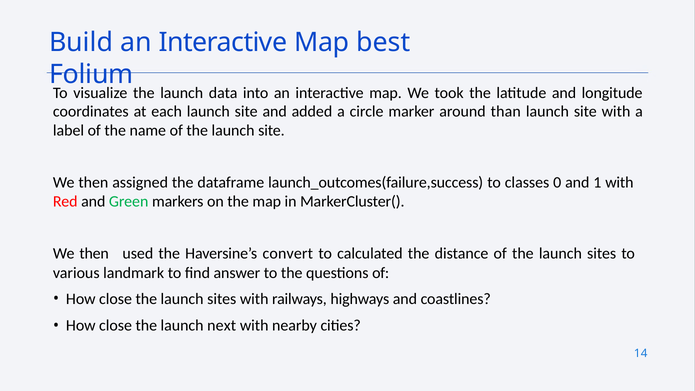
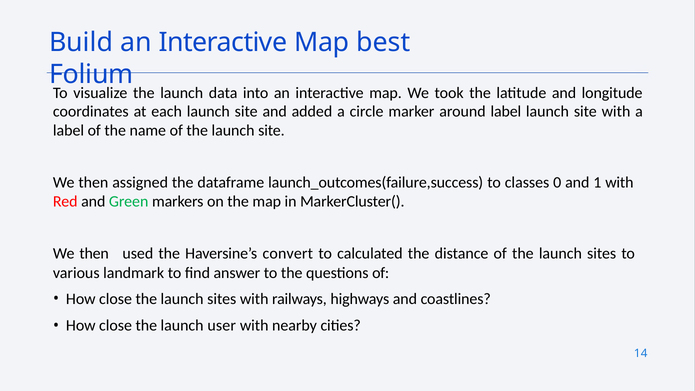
around than: than -> label (506, 112)
next: next -> user (222, 326)
